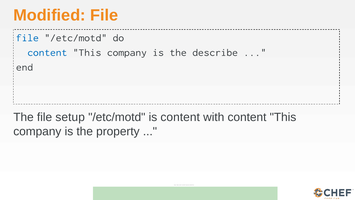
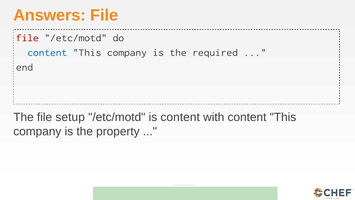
Modified: Modified -> Answers (50, 15)
file colour: blue -> red (27, 38)
describe: describe -> required (215, 52)
